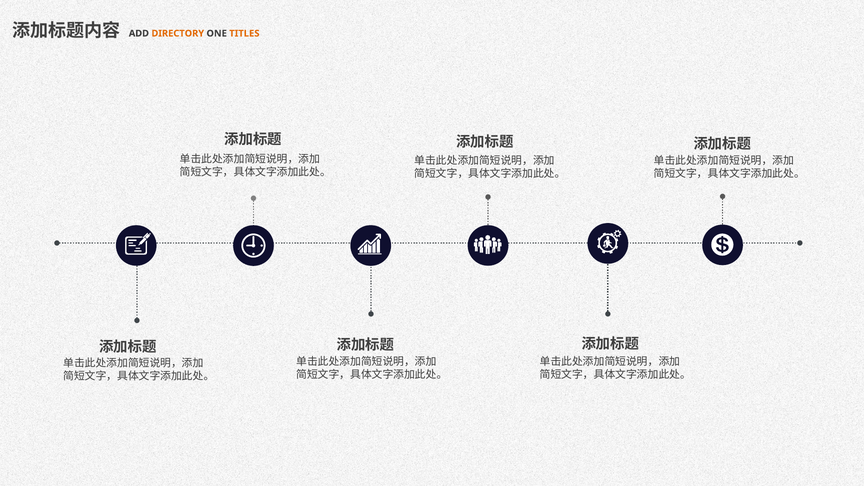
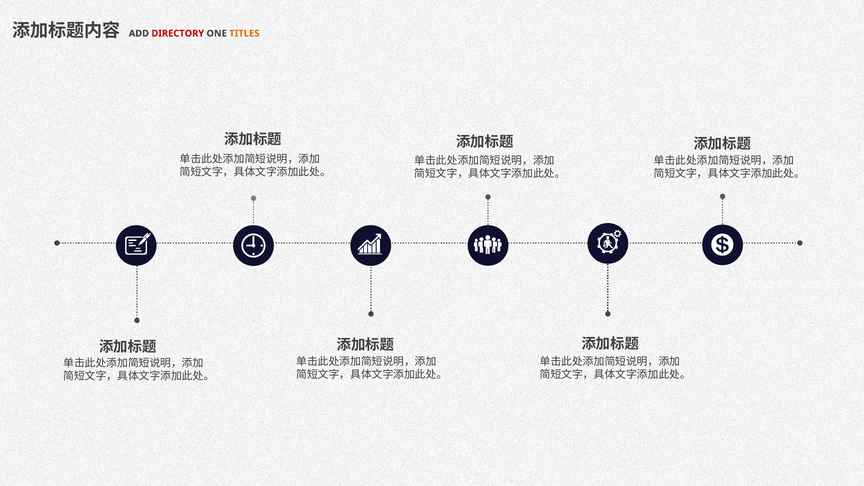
DIRECTORY colour: orange -> red (178, 33)
